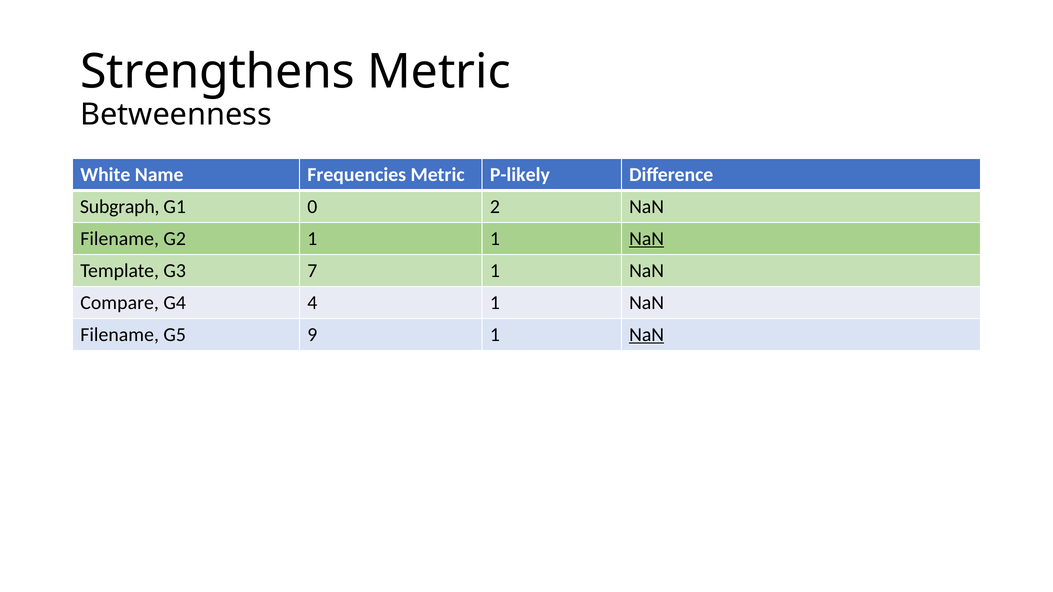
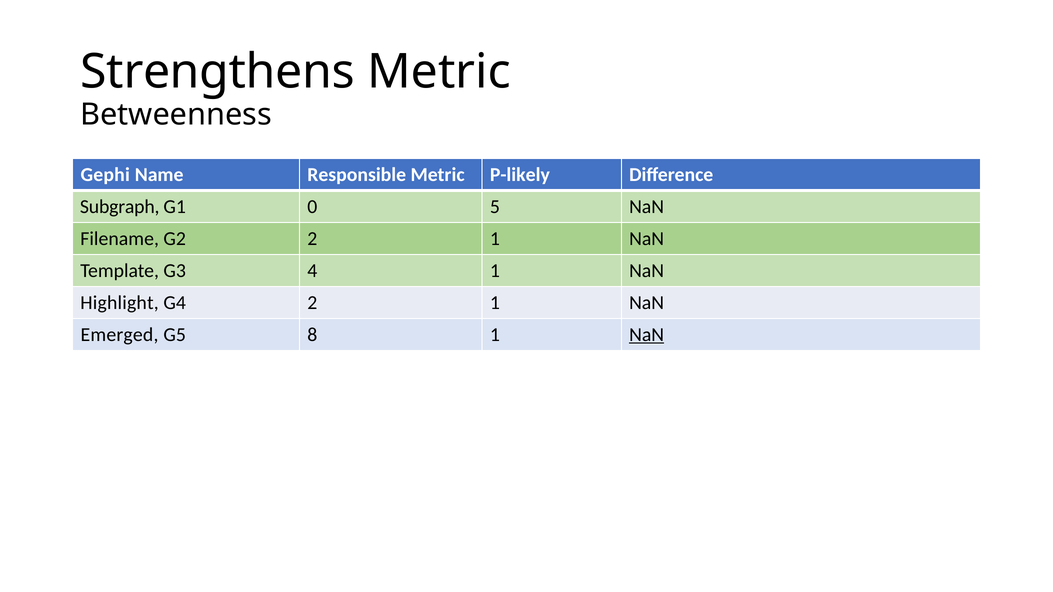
White: White -> Gephi (105, 175)
Frequencies: Frequencies -> Responsible (357, 175)
2: 2 -> 5 (495, 207)
G2 1: 1 -> 2 (312, 239)
NaN underline: present -> none (647, 239)
7: 7 -> 4 (312, 271)
Compare: Compare -> Highlight (120, 303)
G4 4: 4 -> 2 (312, 303)
Filename: Filename -> Emerged (120, 335)
9: 9 -> 8 (312, 335)
